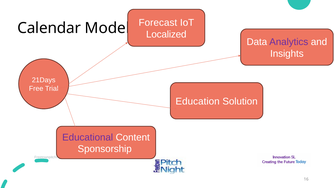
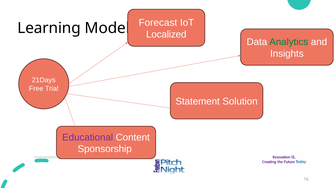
Calendar: Calendar -> Learning (49, 28)
Analytics colour: purple -> green (289, 42)
Education: Education -> Statement (198, 101)
